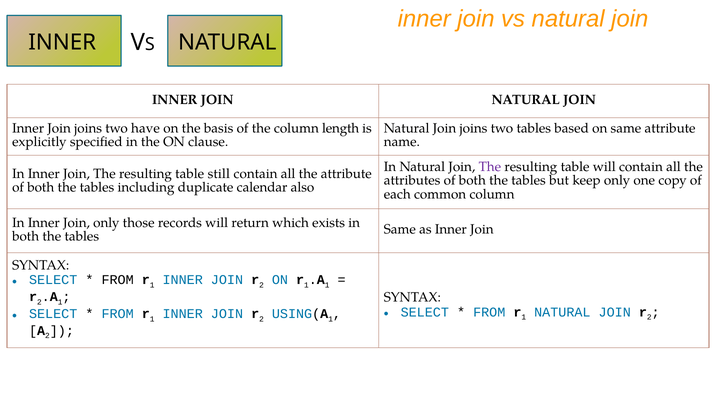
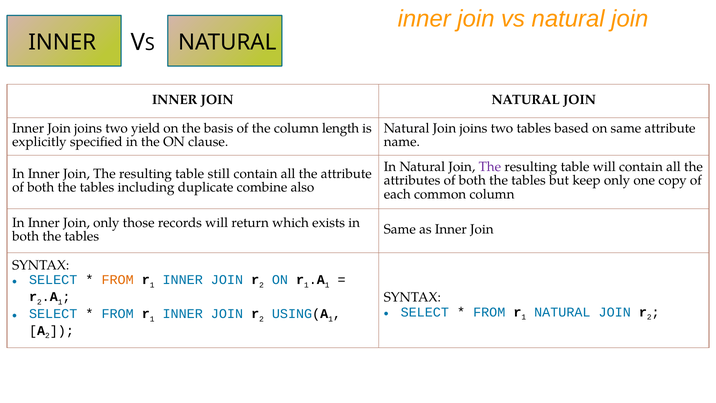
have: have -> yield (146, 128)
calendar: calendar -> combine (262, 187)
FROM colour: black -> orange (118, 280)
